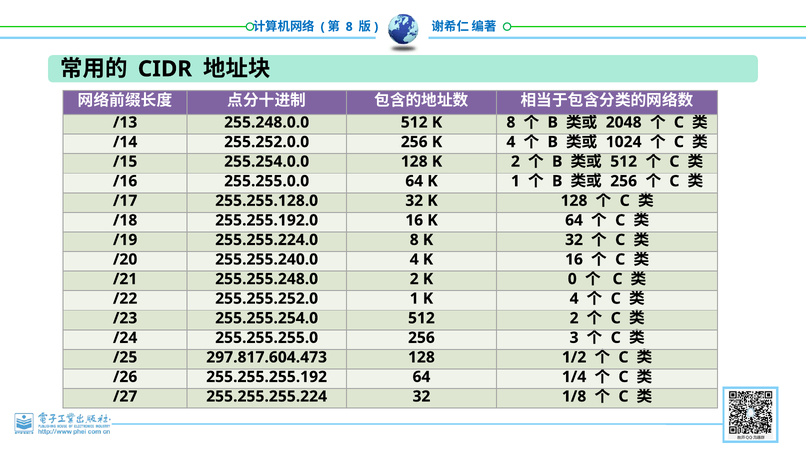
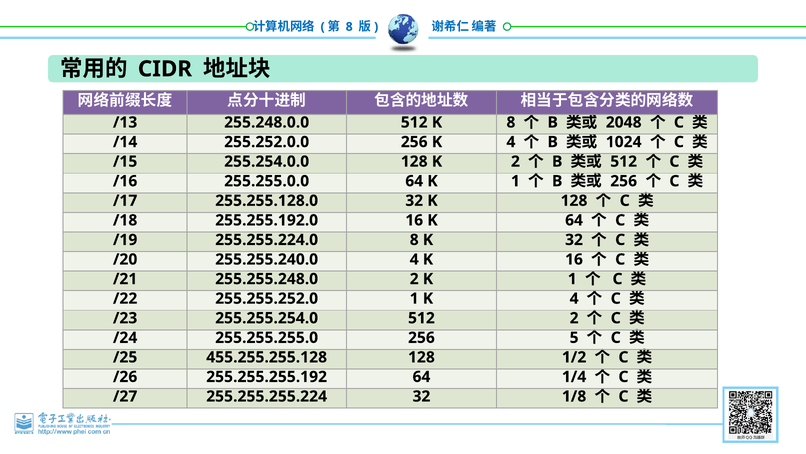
2 K 0: 0 -> 1 (572, 279)
3: 3 -> 5 (574, 337)
297.817.604.473: 297.817.604.473 -> 455.255.255.128 (267, 357)
